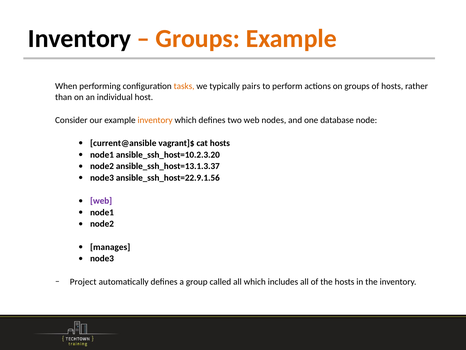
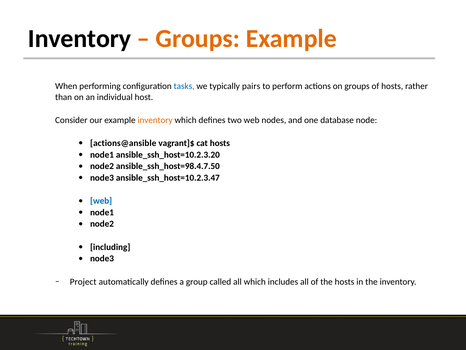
tasks colour: orange -> blue (184, 86)
current@ansible: current@ansible -> actions@ansible (123, 143)
ansible_ssh_host=13.1.3.37: ansible_ssh_host=13.1.3.37 -> ansible_ssh_host=98.4.7.50 (168, 166)
ansible_ssh_host=22.9.1.56: ansible_ssh_host=22.9.1.56 -> ansible_ssh_host=10.2.3.47 (168, 178)
web colour: purple -> blue (101, 201)
manages: manages -> including (110, 247)
